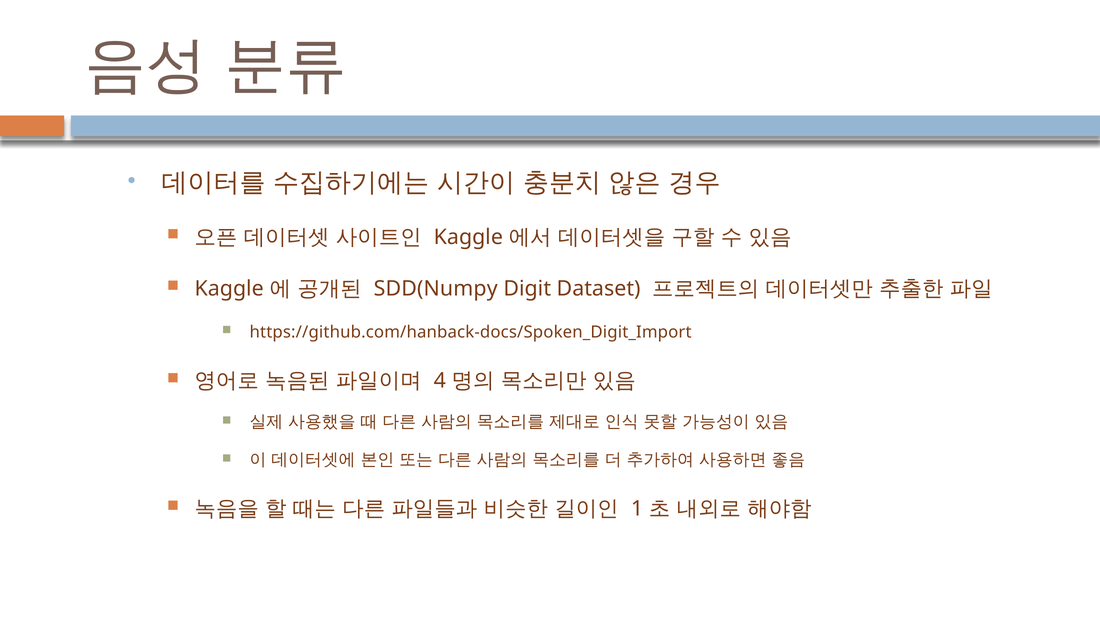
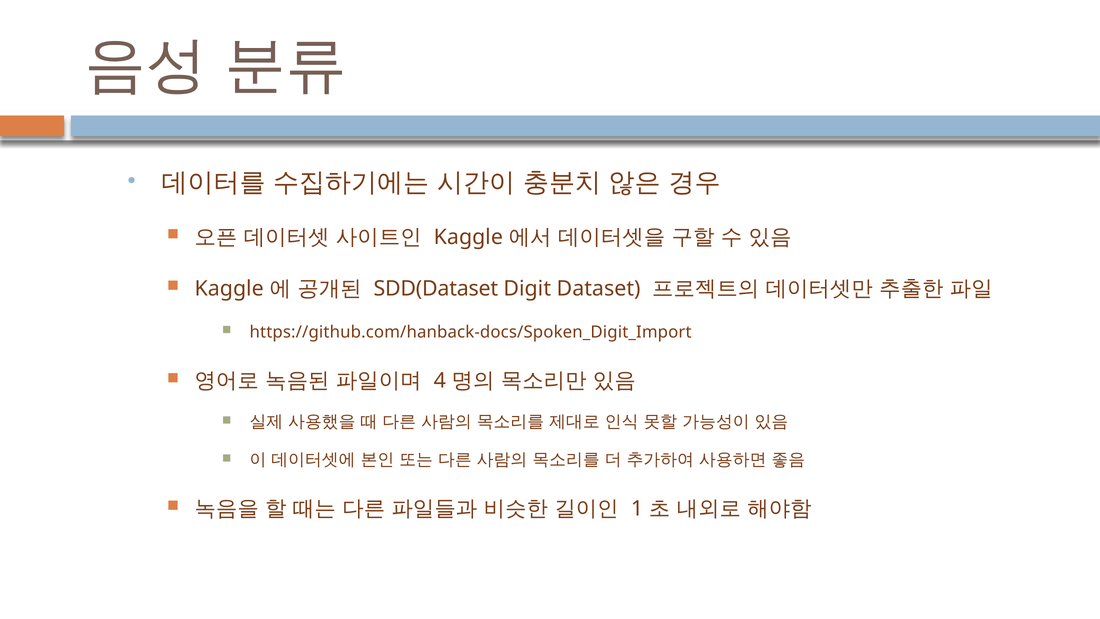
SDD(Numpy: SDD(Numpy -> SDD(Dataset (436, 289)
